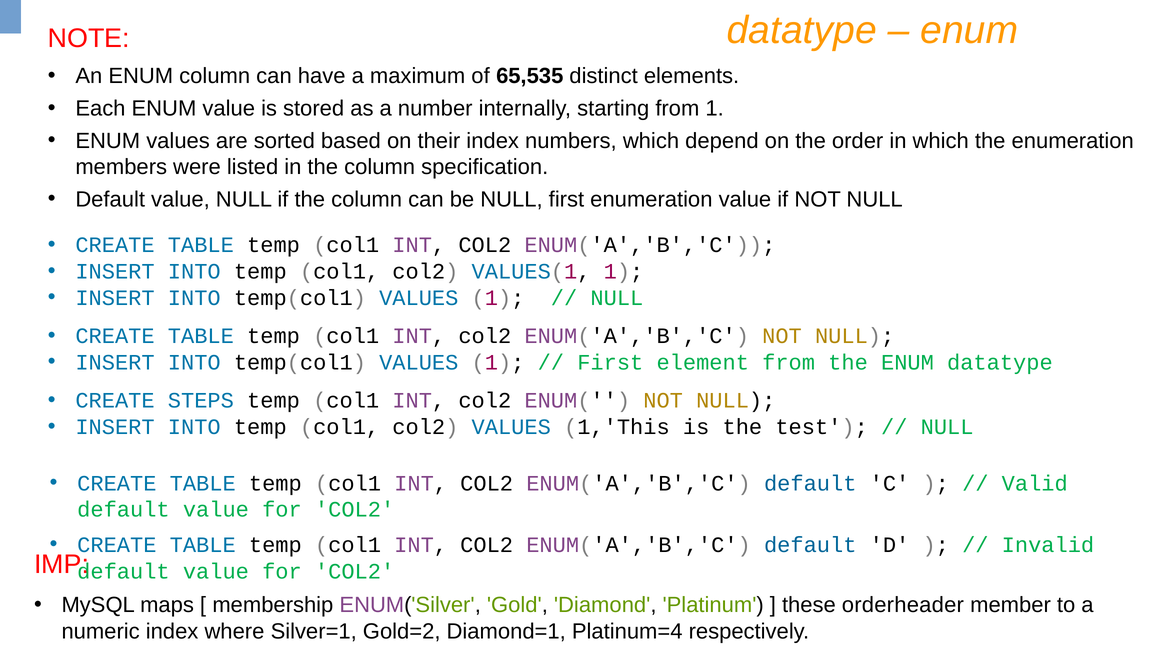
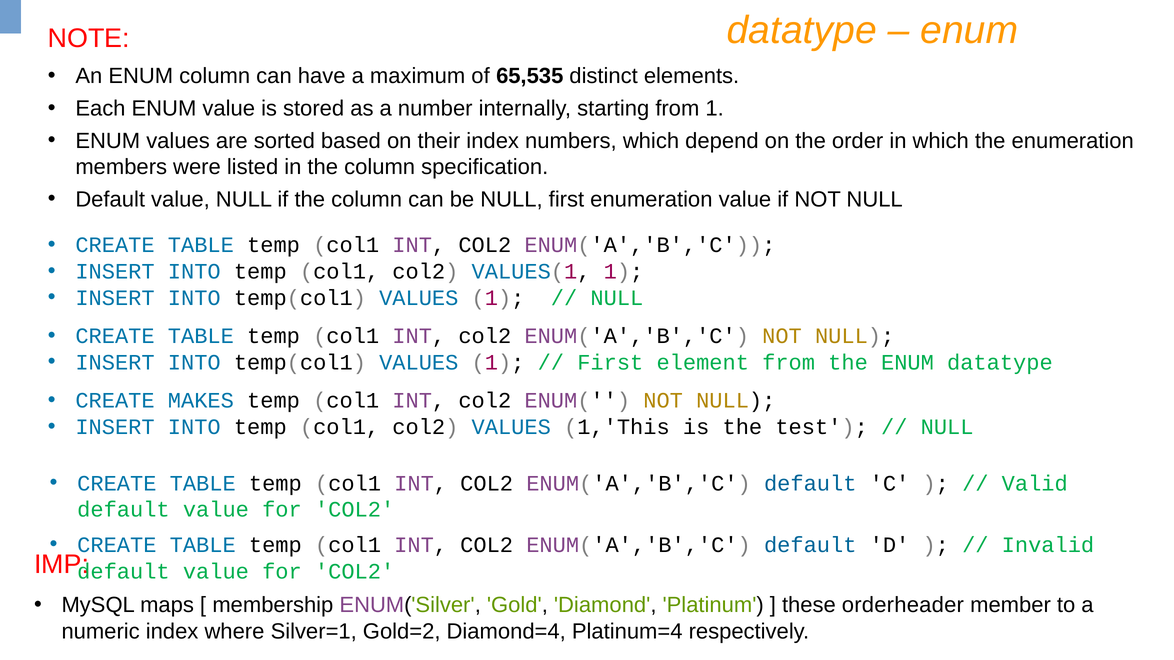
STEPS: STEPS -> MAKES (201, 401)
Diamond=1: Diamond=1 -> Diamond=4 (506, 632)
